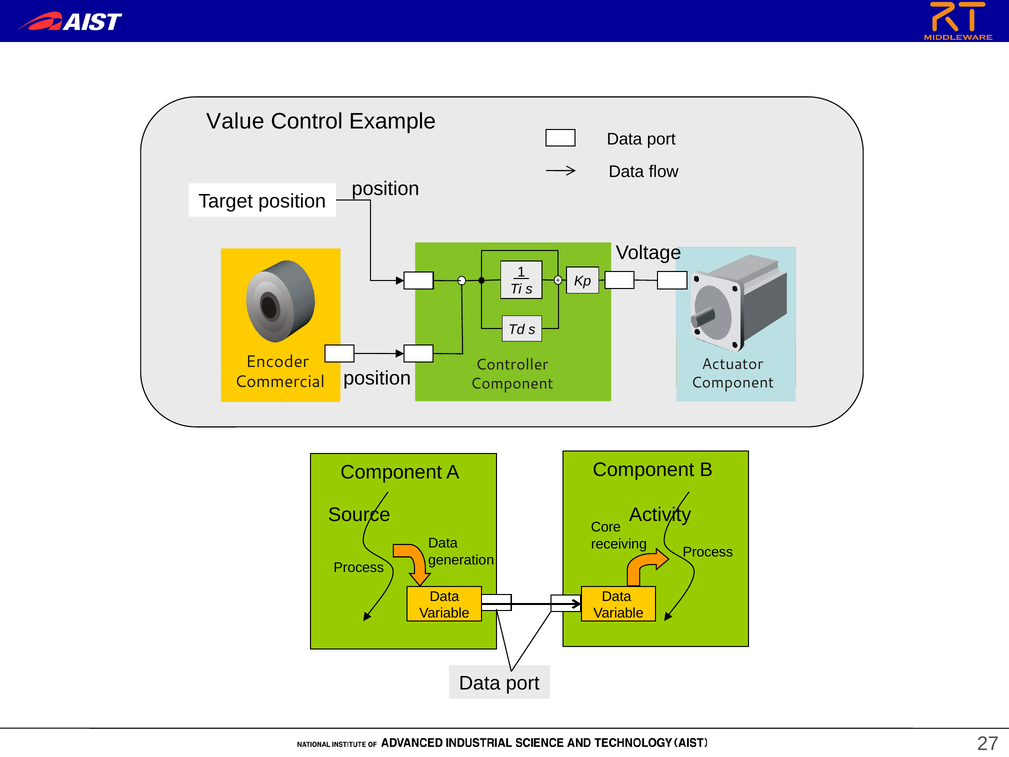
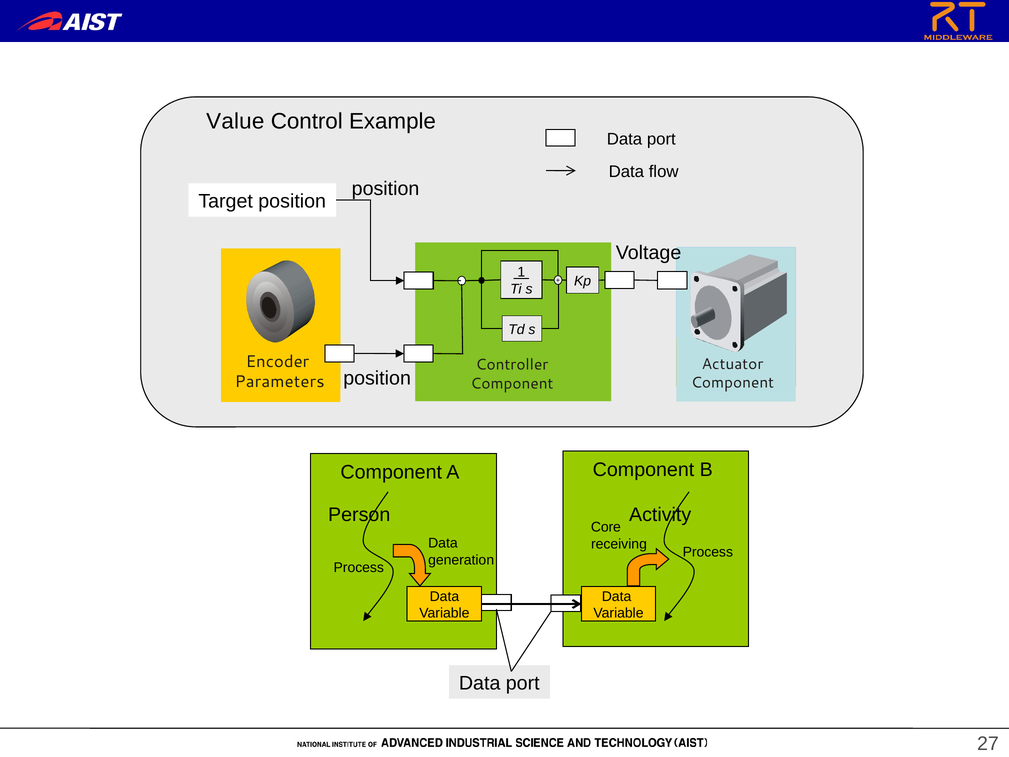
Commercial: Commercial -> Parameters (280, 382)
Source: Source -> Person (359, 515)
